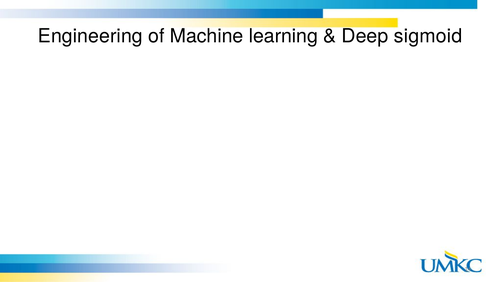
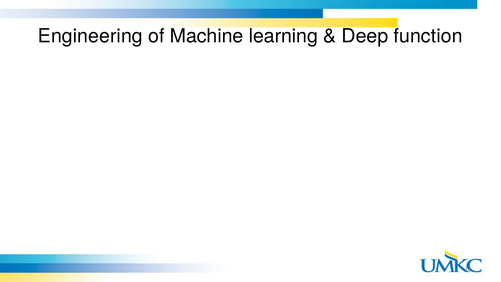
sigmoid: sigmoid -> function (428, 36)
